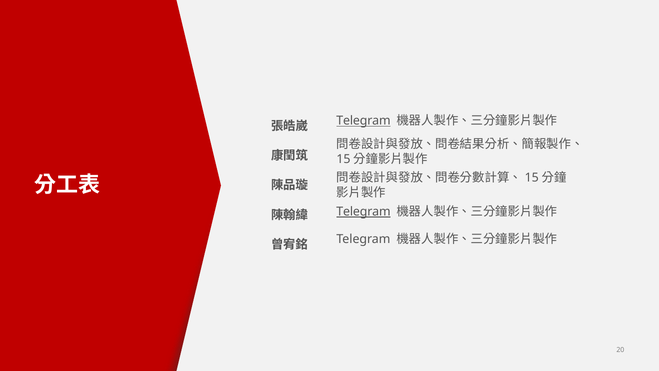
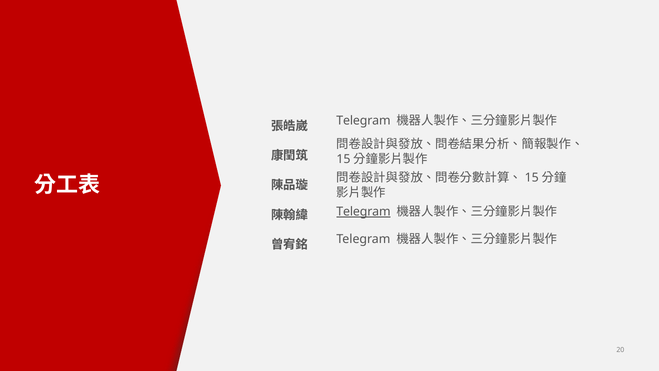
Telegram underline: present -> none (363, 121)
